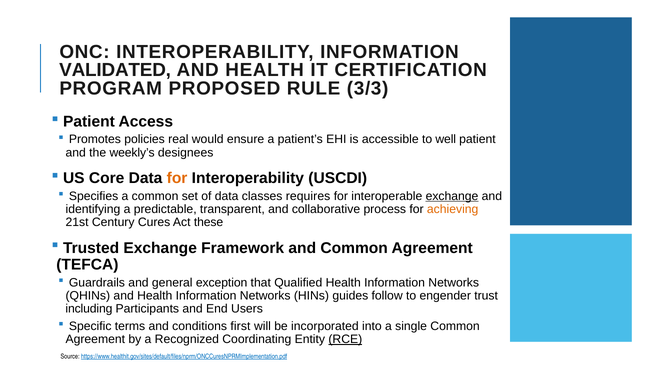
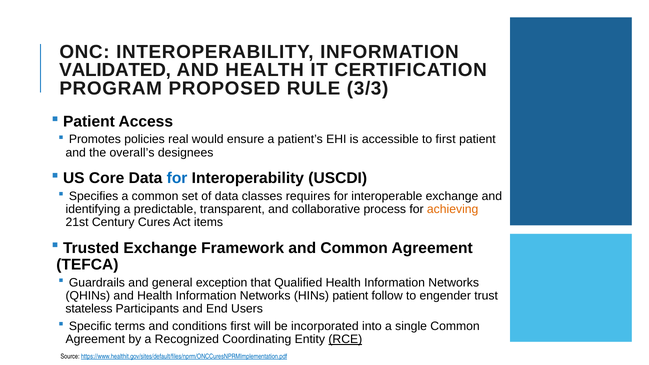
to well: well -> first (446, 139)
weekly’s: weekly’s -> overall’s (132, 153)
for colour: orange -> blue (177, 178)
exchange underline: present -> none (452, 196)
these: these -> items (208, 222)
HINs guides: guides -> patient (350, 296)
including: including -> stateless (89, 309)
